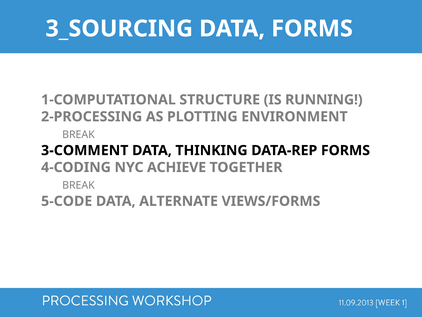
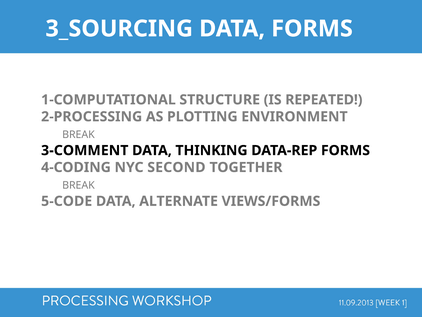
RUNNING: RUNNING -> REPEATED (324, 100)
ACHIEVE: ACHIEVE -> SECOND (176, 167)
